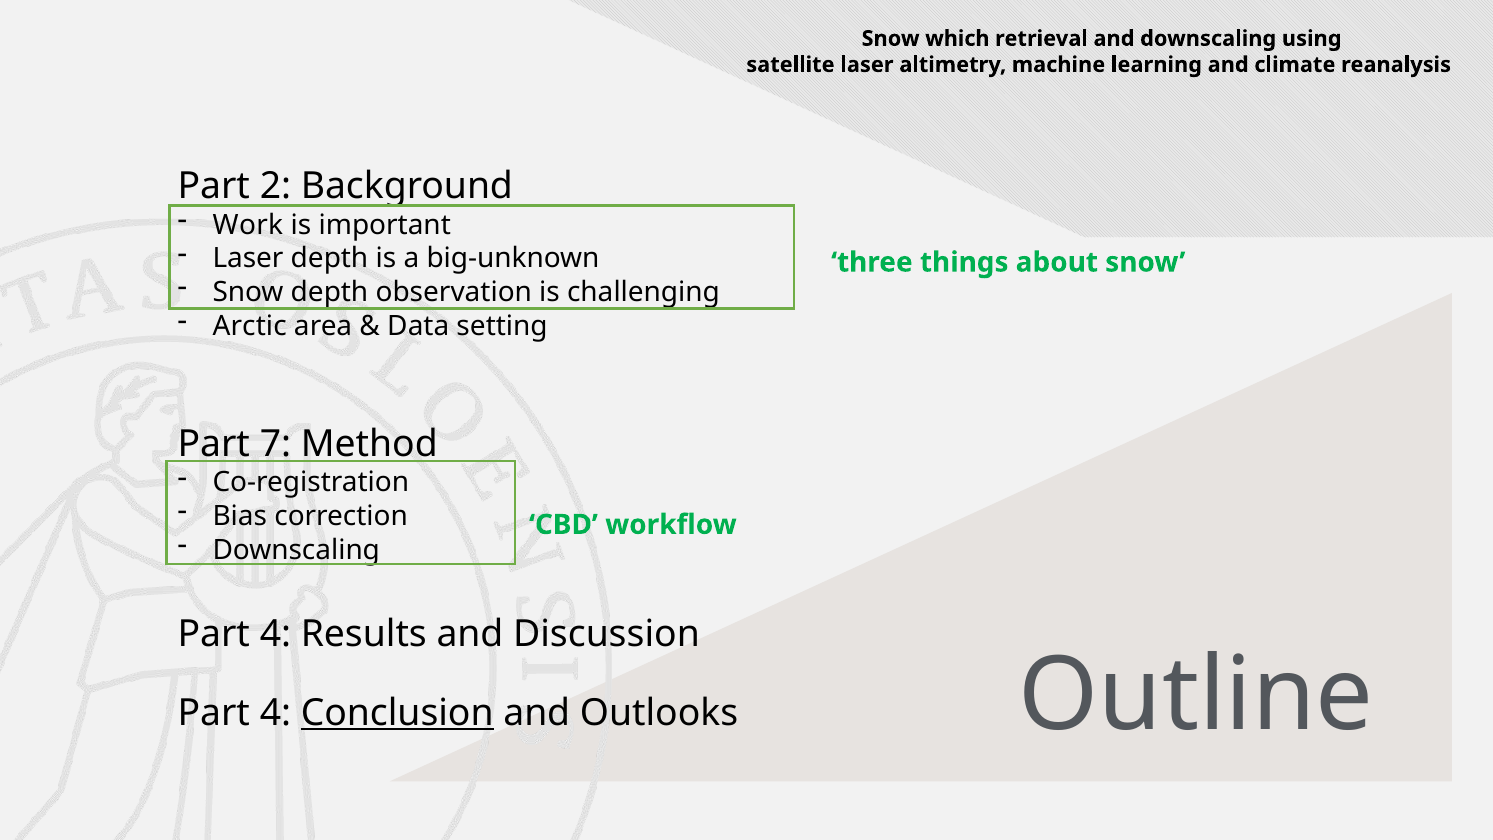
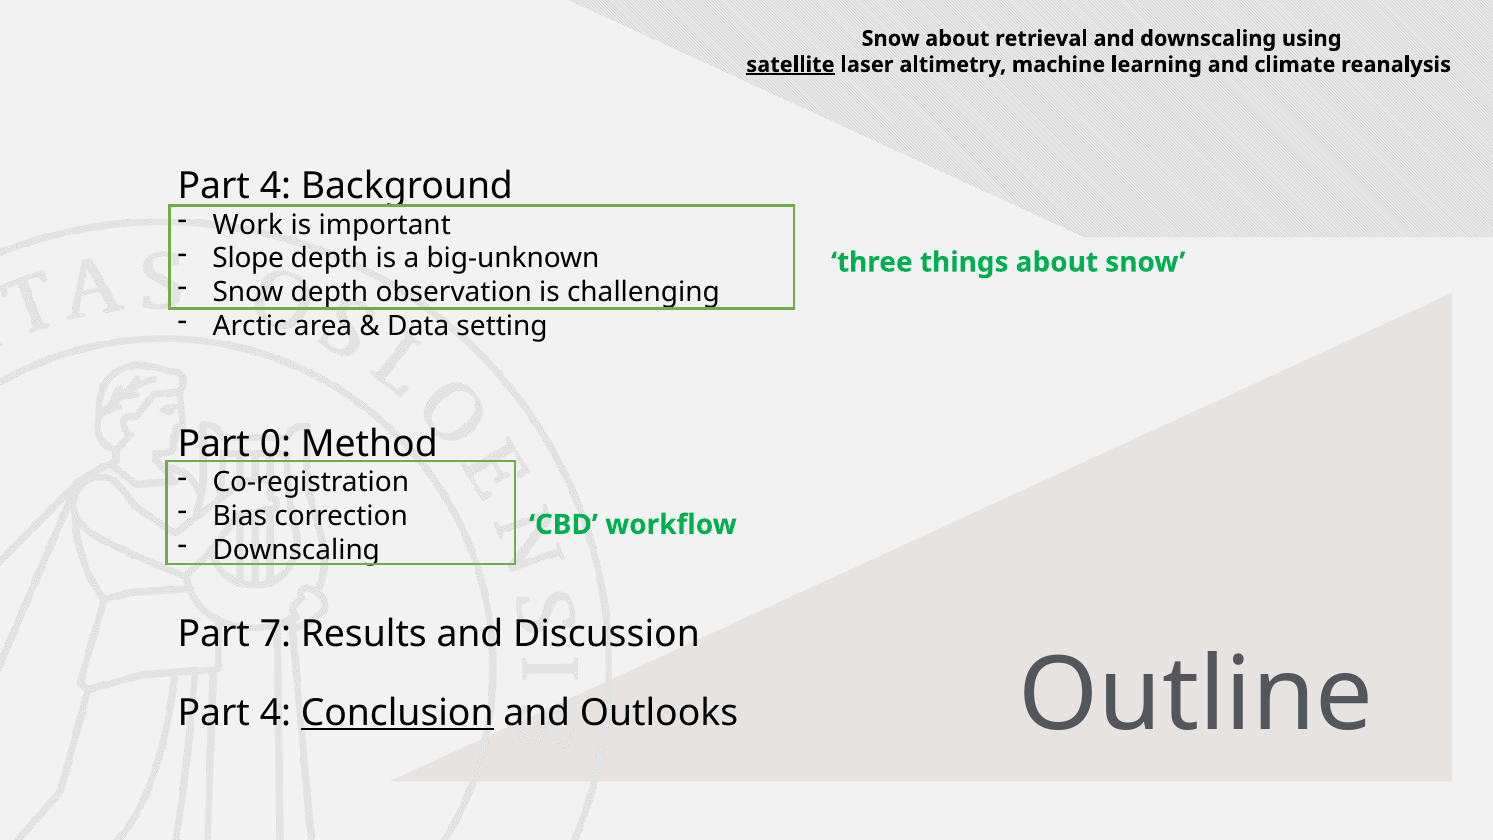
Snow which: which -> about (957, 39)
satellite underline: none -> present (790, 65)
2: 2 -> 4 (275, 186)
Laser: Laser -> Slope (248, 259)
7: 7 -> 0 (275, 444)
4: 4 -> 7 (275, 634)
